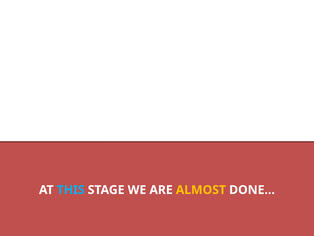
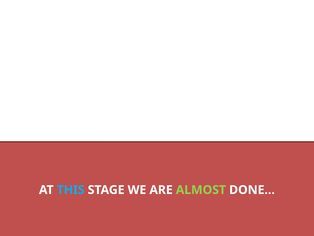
ALMOST colour: yellow -> light green (201, 190)
